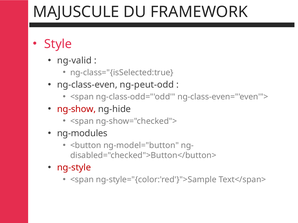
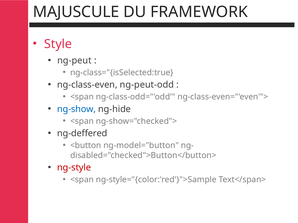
ng-valid: ng-valid -> ng-peut (74, 61)
ng-show colour: red -> blue (77, 109)
ng-modules: ng-modules -> ng-deffered (82, 134)
